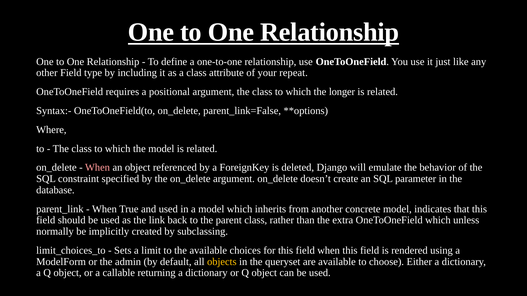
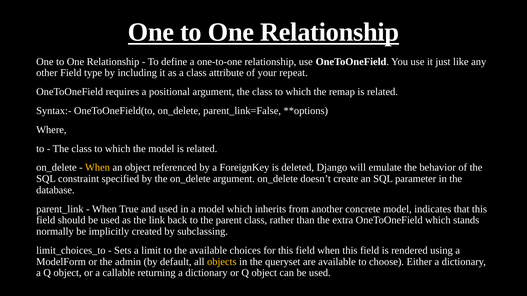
longer: longer -> remap (342, 92)
When colour: pink -> yellow (98, 168)
unless: unless -> stands (466, 220)
